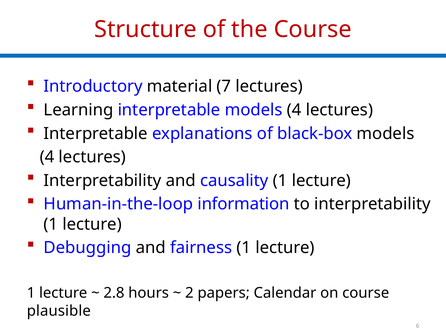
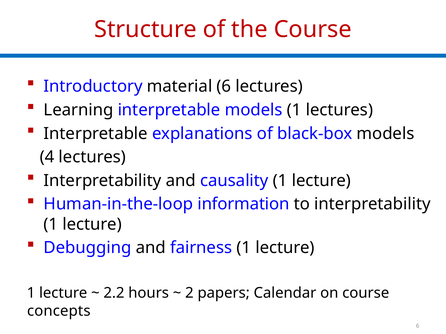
material 7: 7 -> 6 (224, 87)
interpretable models 4: 4 -> 1 (294, 110)
2.8: 2.8 -> 2.2 (114, 294)
plausible: plausible -> concepts (59, 311)
